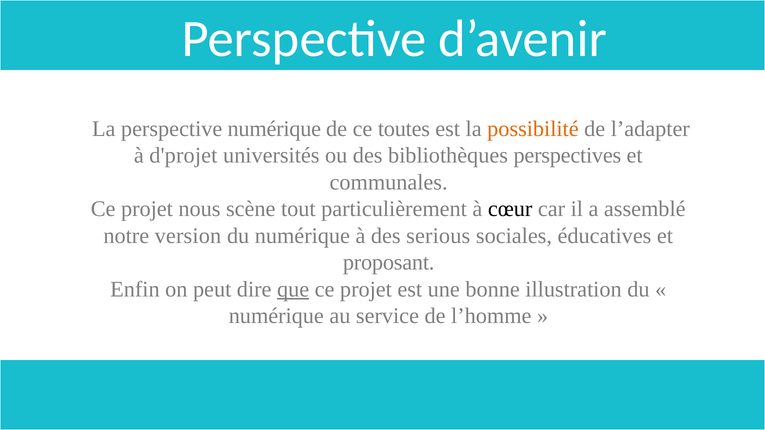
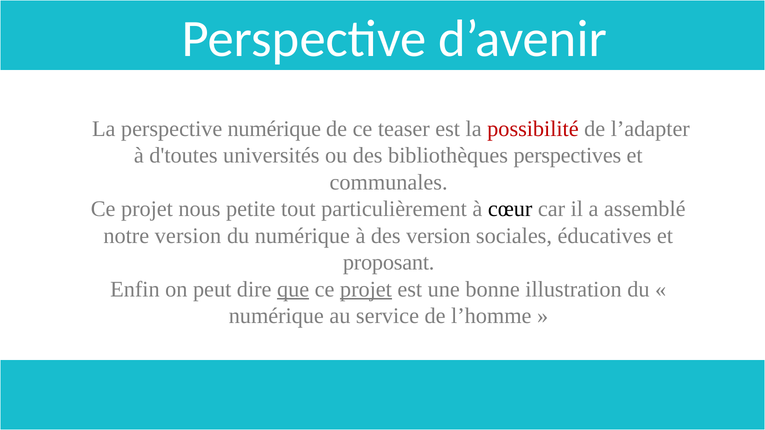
toutes: toutes -> teaser (404, 129)
possibilité colour: orange -> red (533, 129)
d'projet: d'projet -> d'toutes (183, 156)
scène: scène -> petite (251, 209)
des serious: serious -> version (438, 236)
projet underline: none -> present (366, 290)
